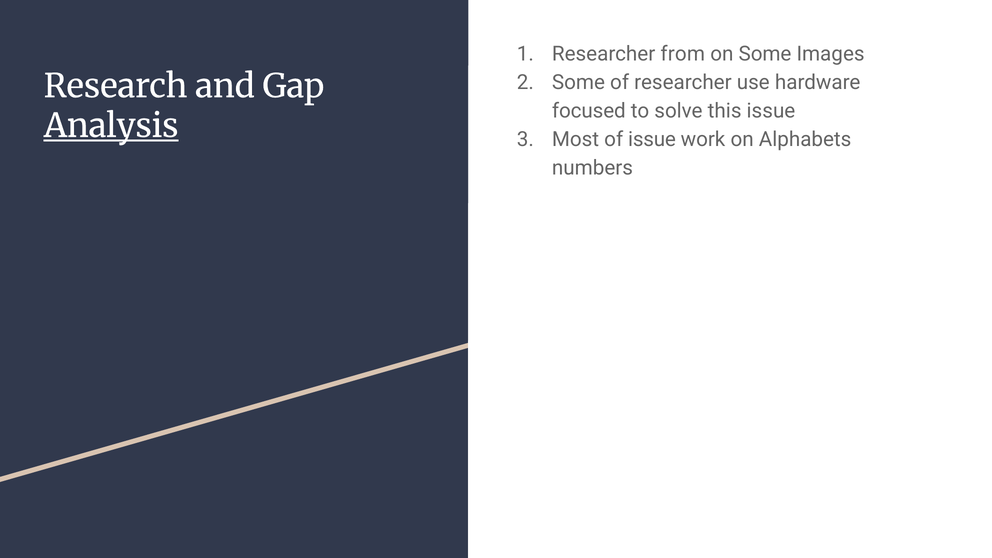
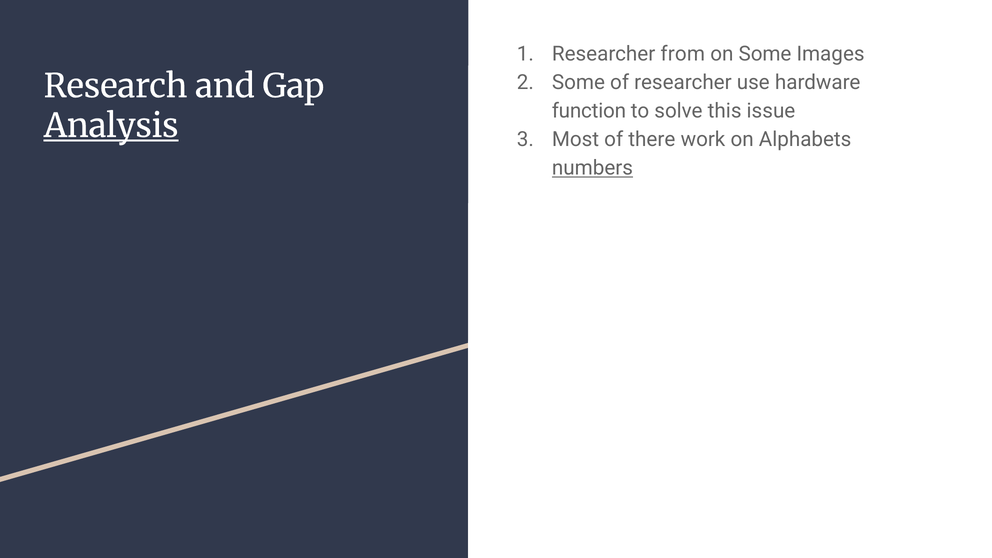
focused: focused -> function (589, 111)
of issue: issue -> there (652, 140)
numbers underline: none -> present (592, 168)
